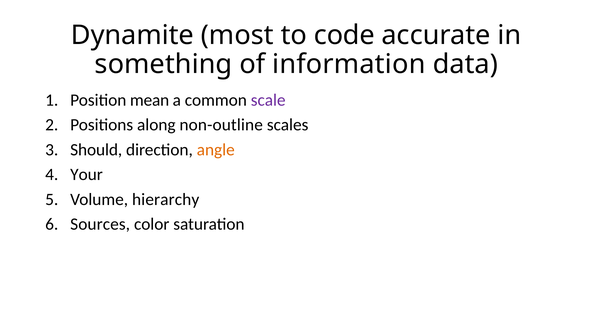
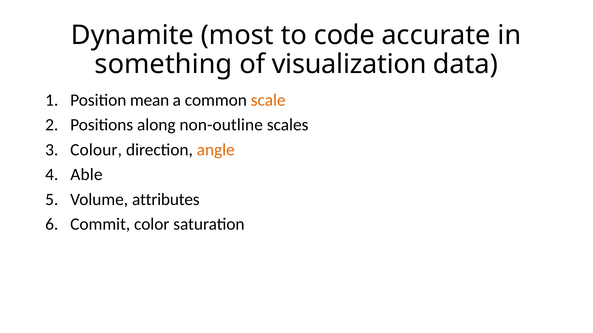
information: information -> visualization (349, 64)
scale colour: purple -> orange (268, 100)
Should: Should -> Colour (96, 150)
Your: Your -> Able (86, 175)
hierarchy: hierarchy -> attributes (166, 200)
Sources: Sources -> Commit (100, 225)
